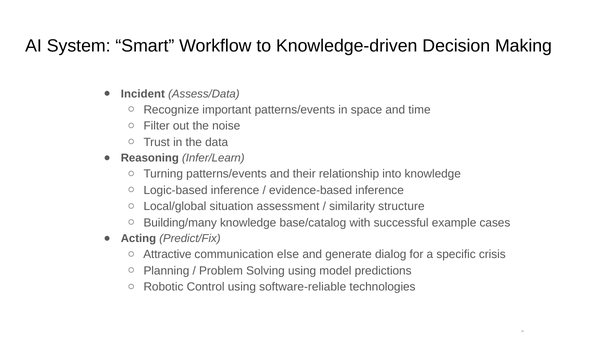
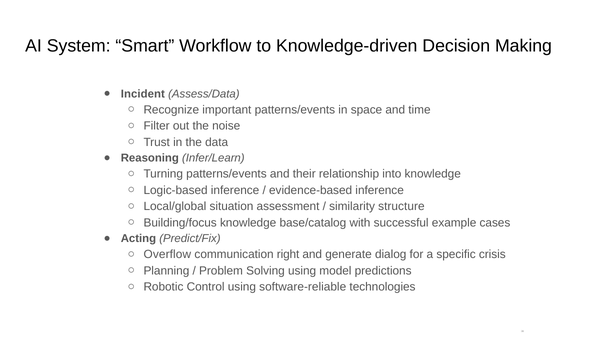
Building/many: Building/many -> Building/focus (180, 223)
Attractive: Attractive -> Overflow (167, 255)
else: else -> right (288, 255)
